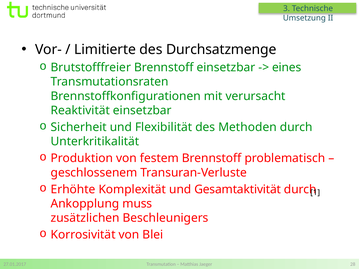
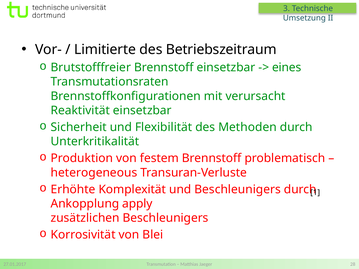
Durchsatzmenge: Durchsatzmenge -> Betriebszeitraum (221, 50)
geschlossenem: geschlossenem -> heterogeneous (94, 173)
und Gesamtaktivität: Gesamtaktivität -> Beschleunigers (238, 190)
muss: muss -> apply (137, 204)
